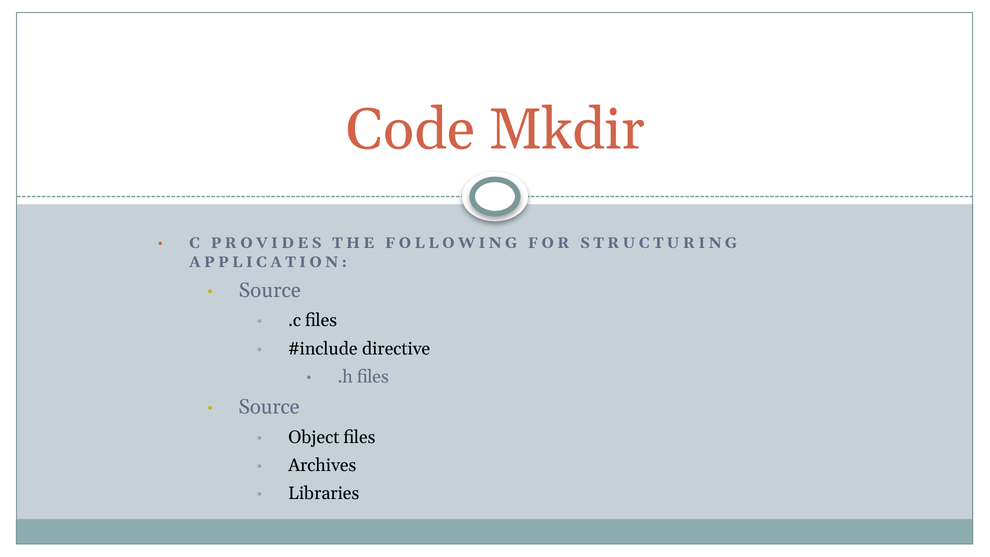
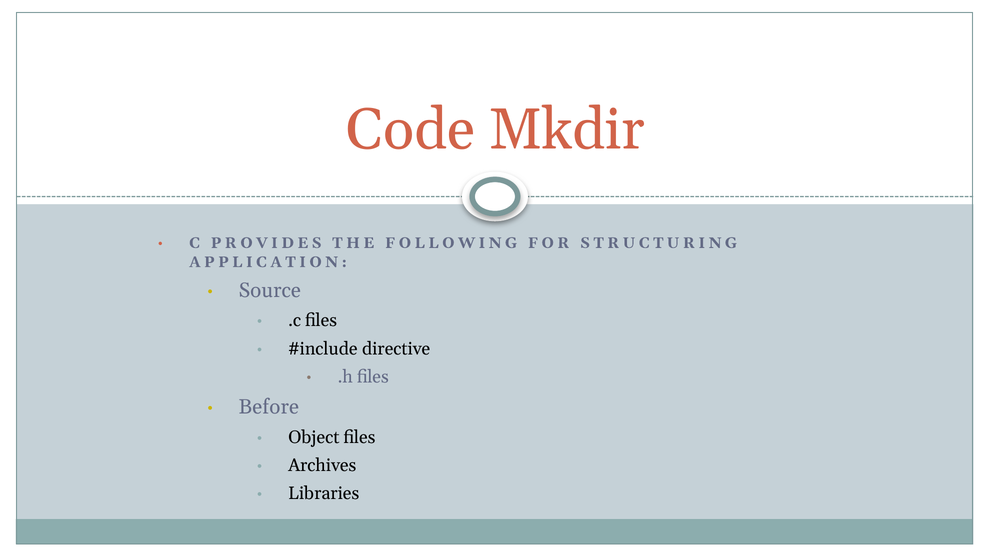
Source: Source -> Before (269, 407)
